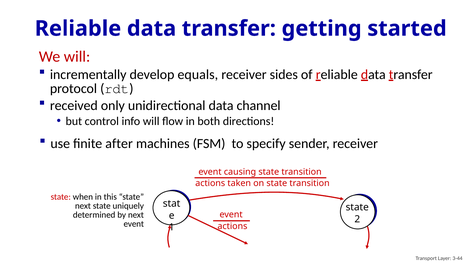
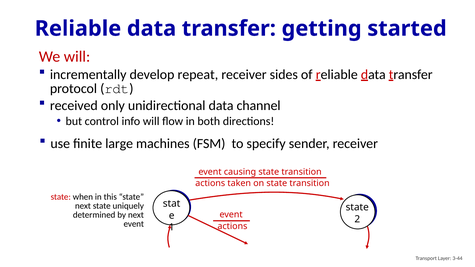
equals: equals -> repeat (198, 75)
after: after -> large (119, 144)
